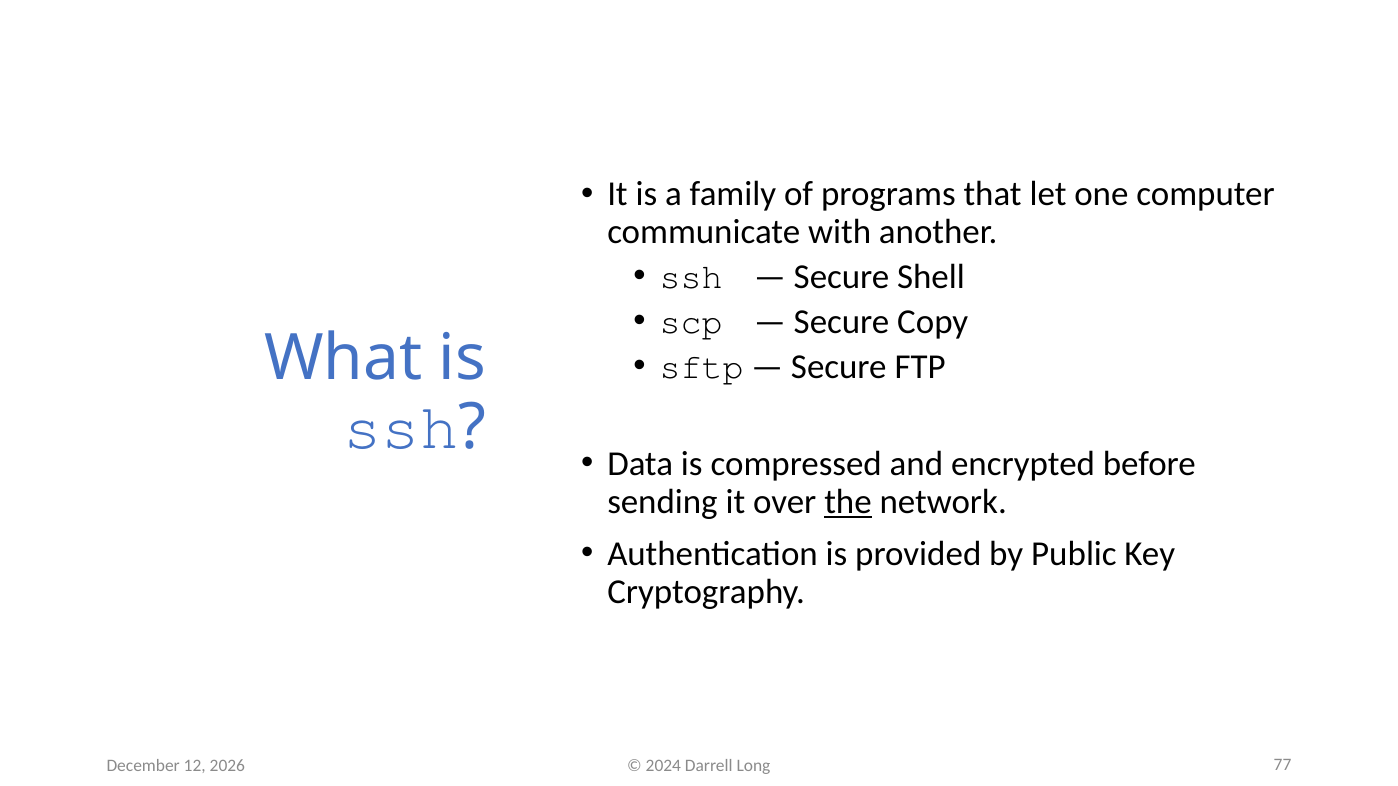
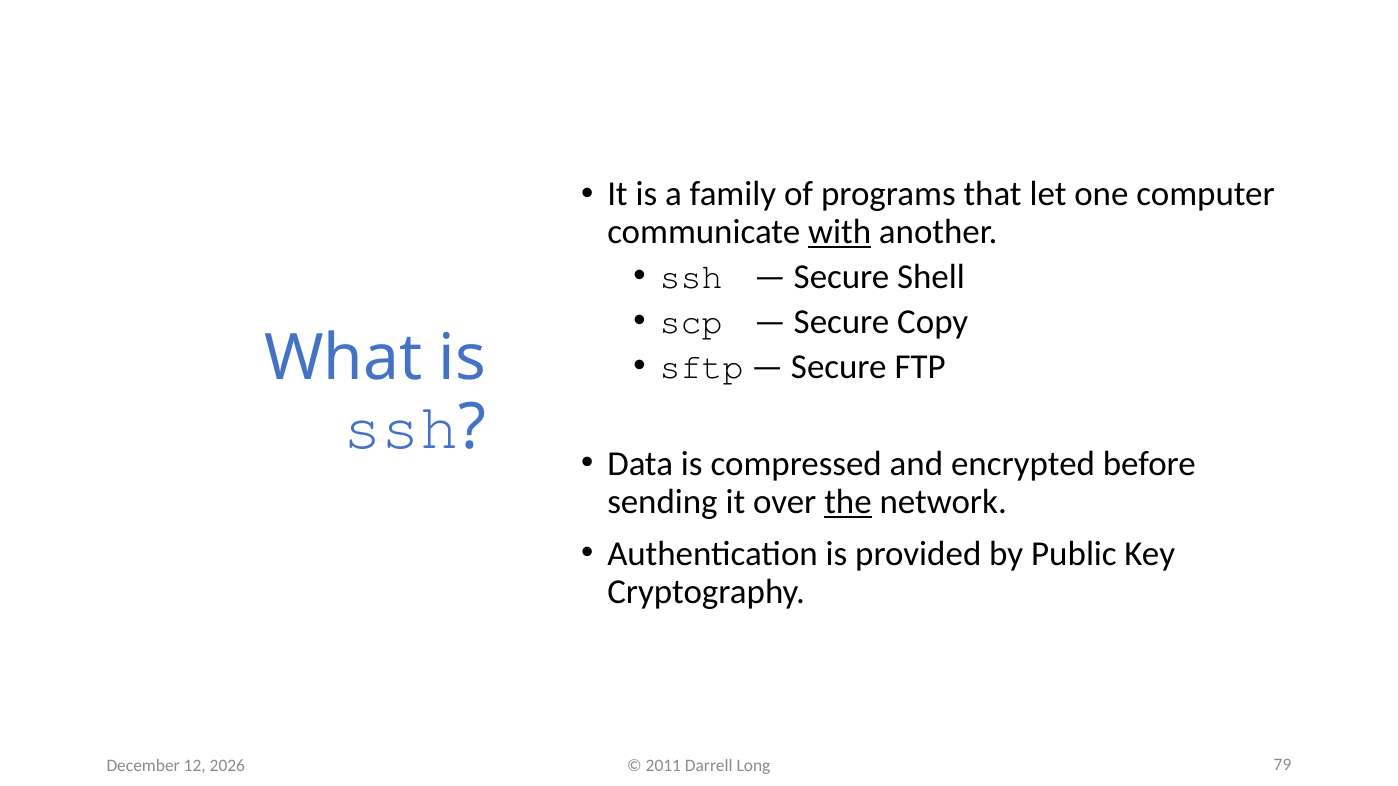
with underline: none -> present (840, 232)
2024: 2024 -> 2011 (663, 766)
77: 77 -> 79 (1283, 765)
